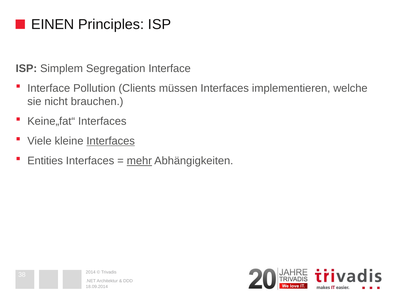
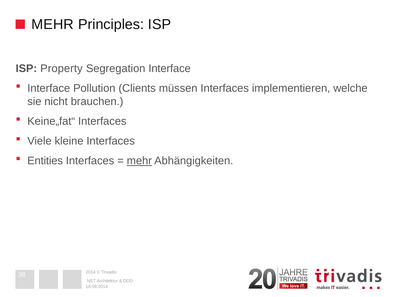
EINEN: EINEN -> MEHR (53, 24)
Simplem: Simplem -> Property (61, 68)
Interfaces underline: present -> none (111, 141)
